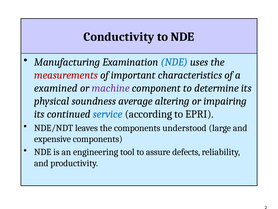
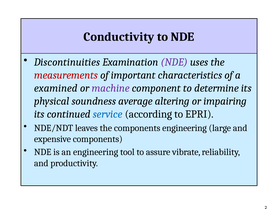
Manufacturing: Manufacturing -> Discontinuities (67, 62)
NDE colour: blue -> purple (174, 62)
components understood: understood -> engineering (184, 128)
defects: defects -> vibrate (186, 152)
